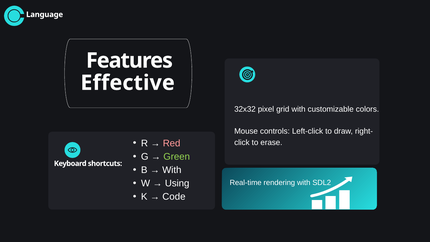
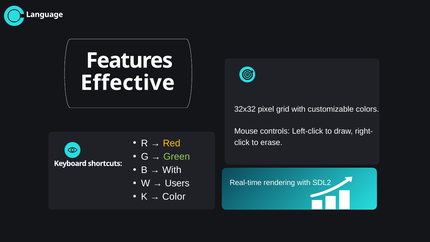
Red colour: pink -> yellow (172, 143)
Using: Using -> Users (177, 183)
Code: Code -> Color (174, 197)
